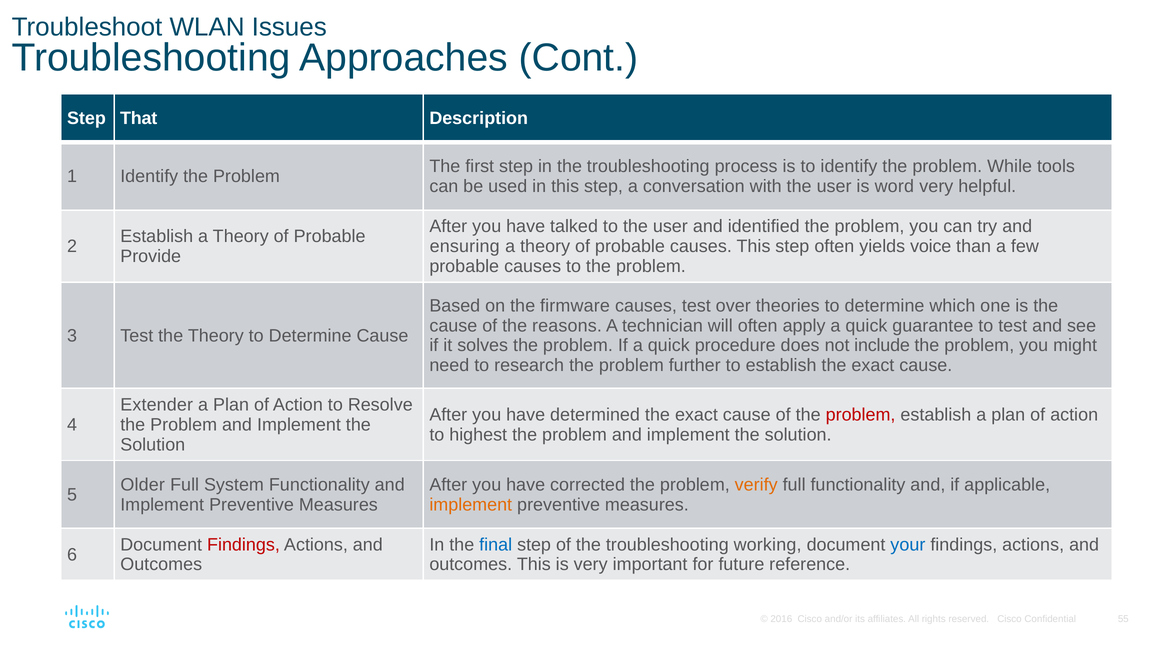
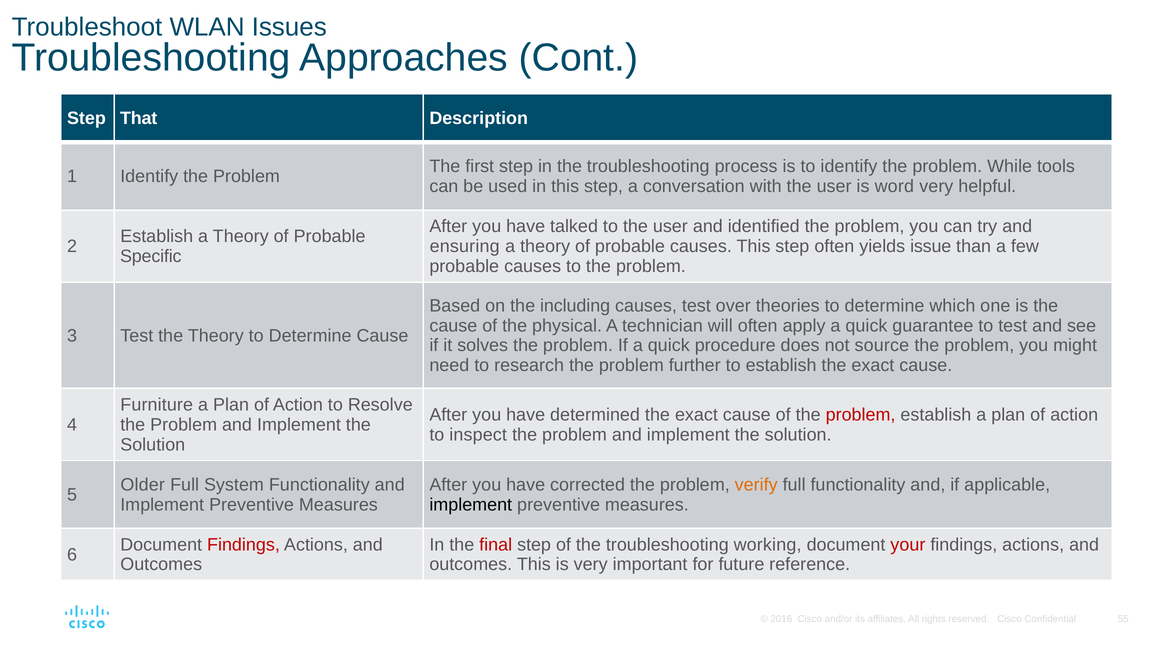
voice: voice -> issue (931, 246)
Provide: Provide -> Specific (151, 256)
firmware: firmware -> including (575, 306)
reasons: reasons -> physical (567, 326)
include: include -> source (882, 345)
Extender: Extender -> Furniture (157, 405)
highest: highest -> inspect (478, 435)
implement colour: orange -> black (471, 505)
final colour: blue -> red (496, 544)
your colour: blue -> red (908, 544)
